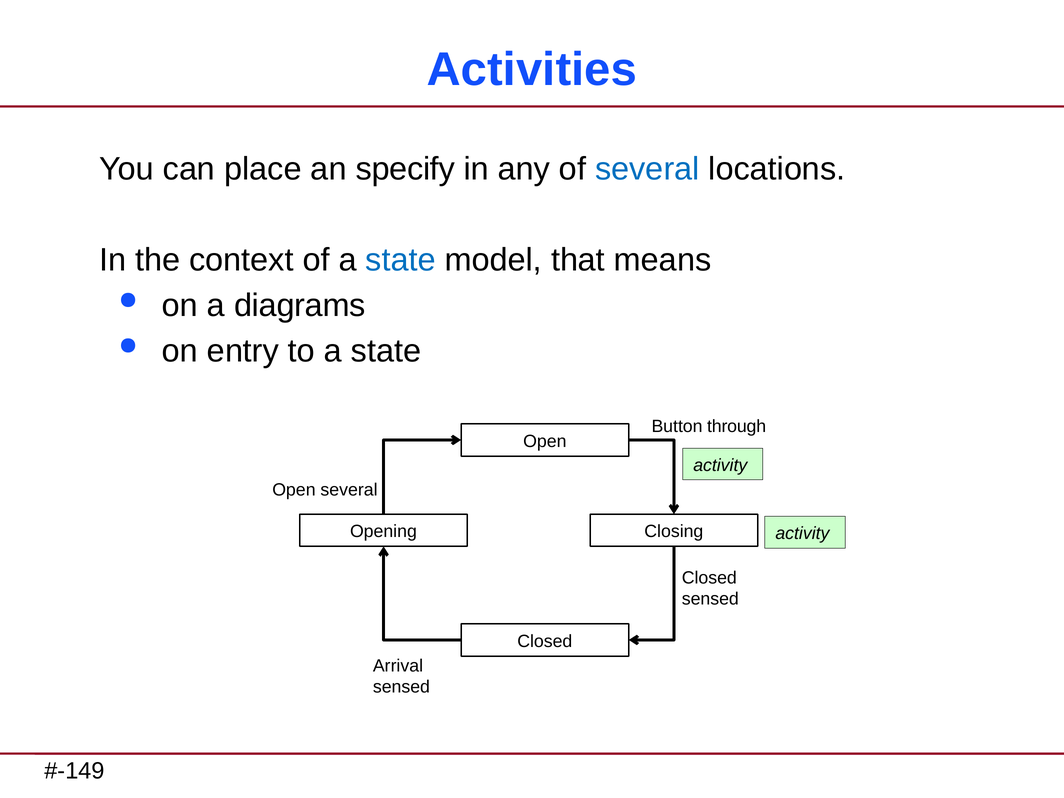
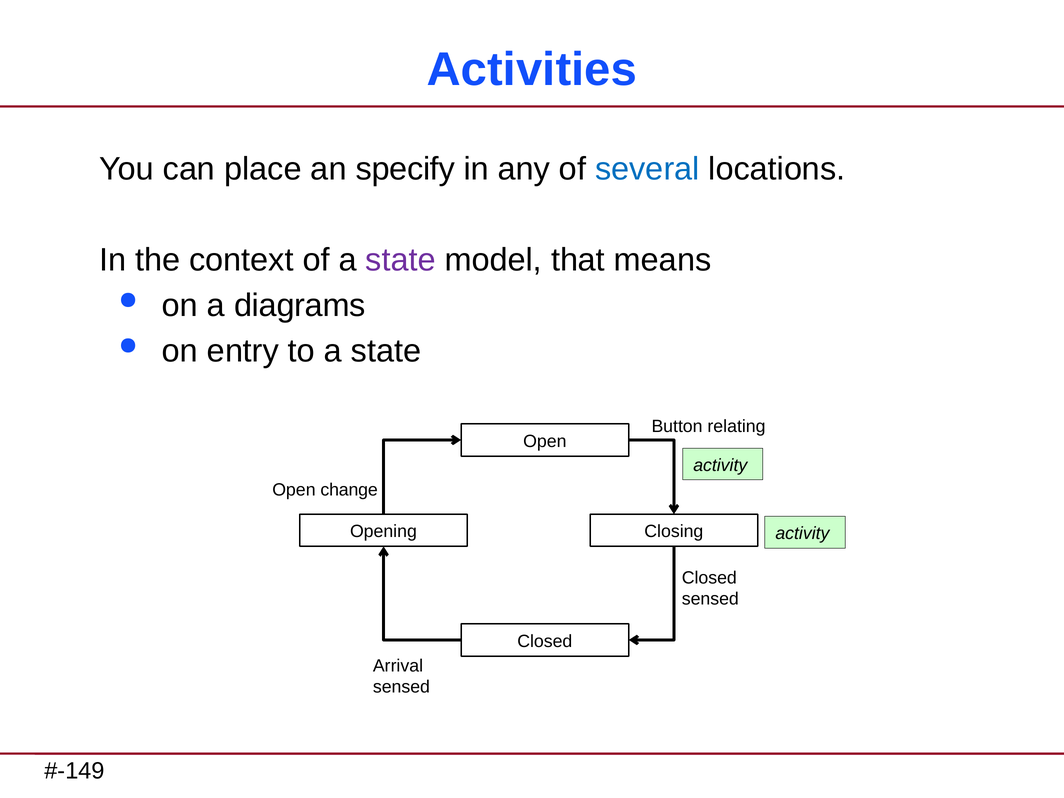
state colour: blue -> purple (401, 260)
through: through -> relating (737, 427)
Open several: several -> change (349, 490)
